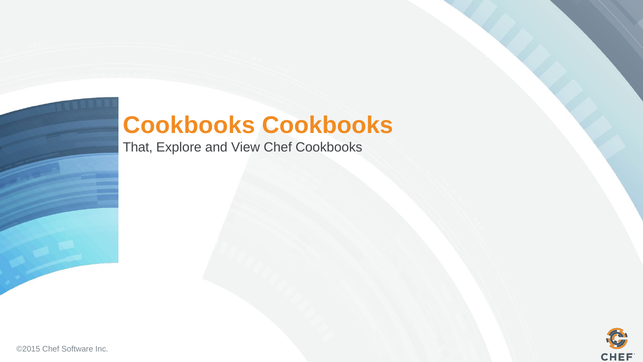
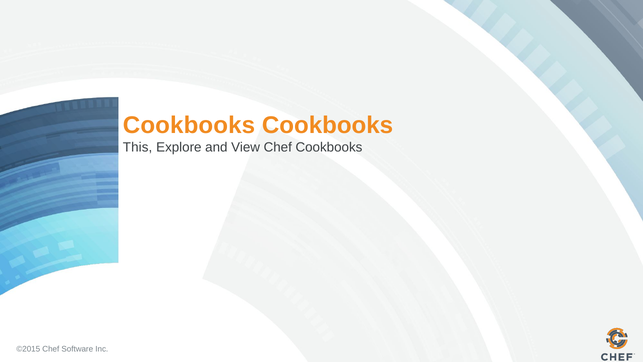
That: That -> This (138, 147)
